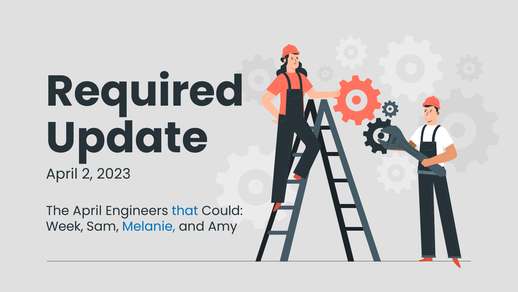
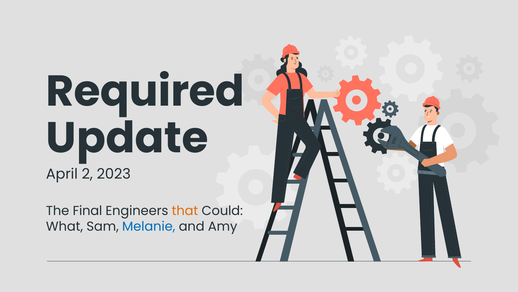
The April: April -> Final (87, 211)
that colour: blue -> orange (185, 211)
Week: Week -> What (64, 226)
